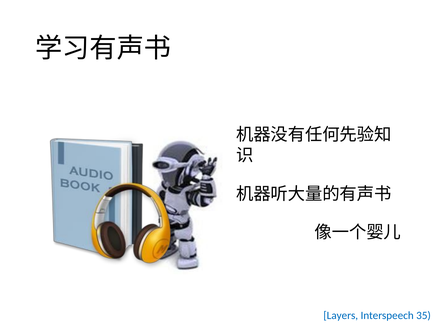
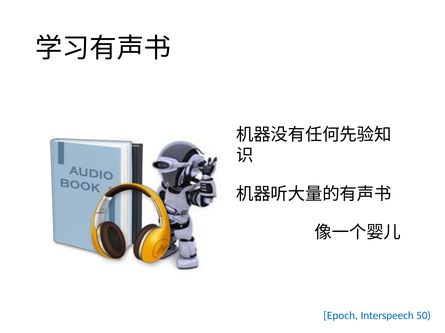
Layers: Layers -> Epoch (341, 316)
35: 35 -> 50 (424, 316)
